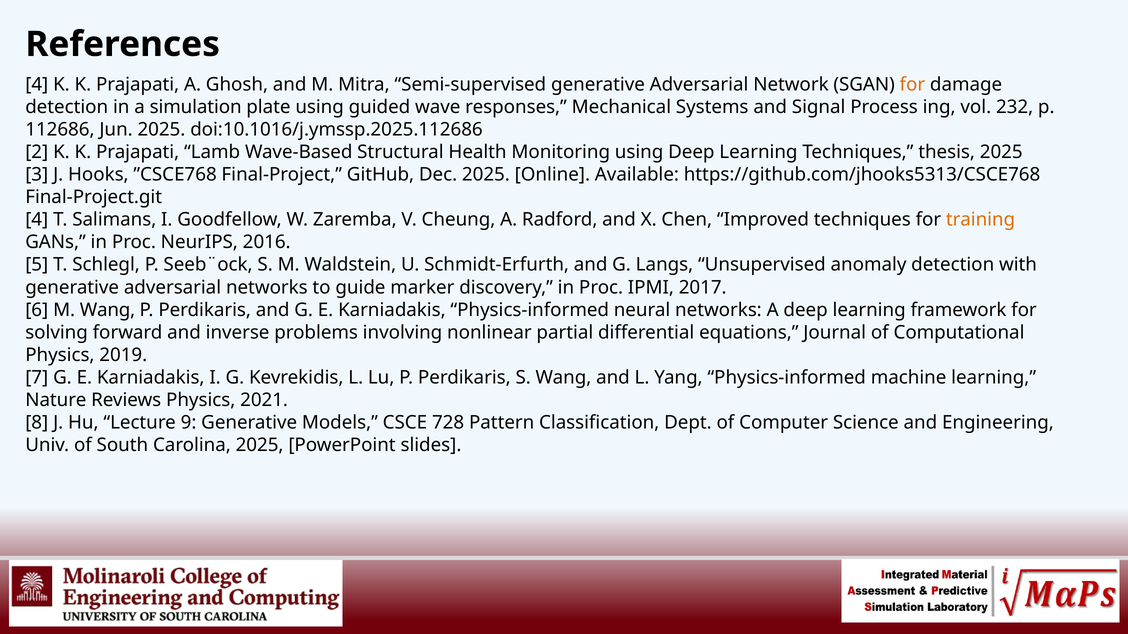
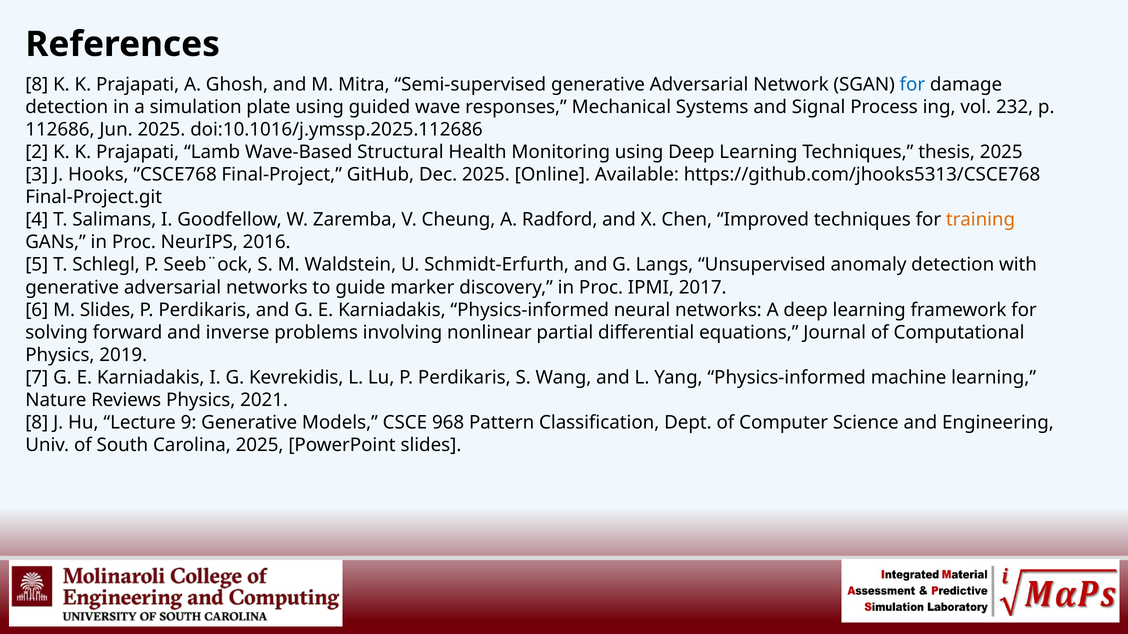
4: 4 -> 8 (37, 85)
for colour: orange -> blue (912, 85)
M Wang: Wang -> Slides (107, 310)
728: 728 -> 968 (448, 423)
